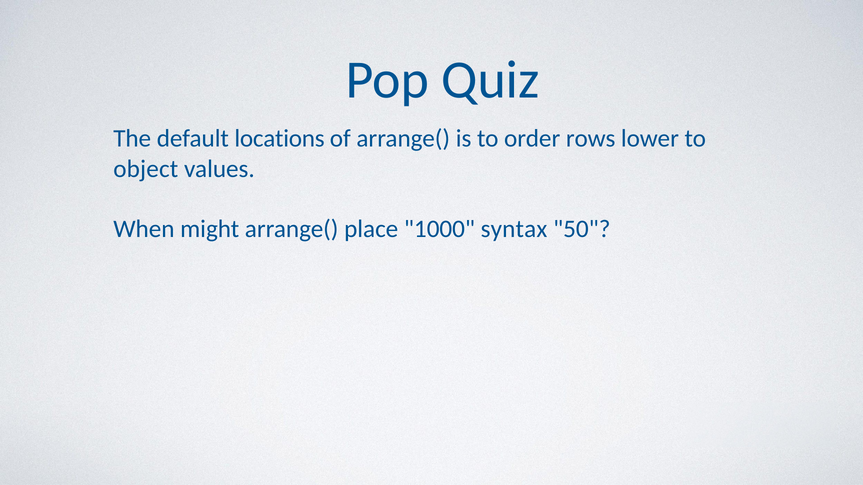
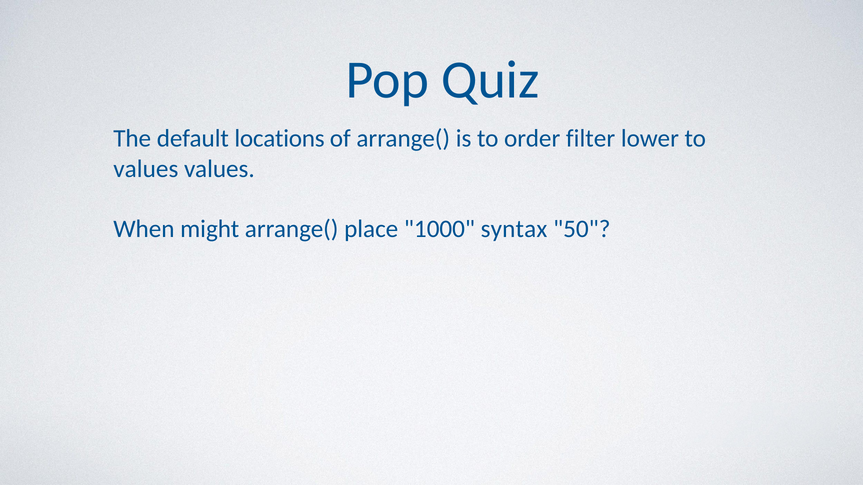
rows: rows -> filter (591, 139)
object: object -> values (146, 169)
